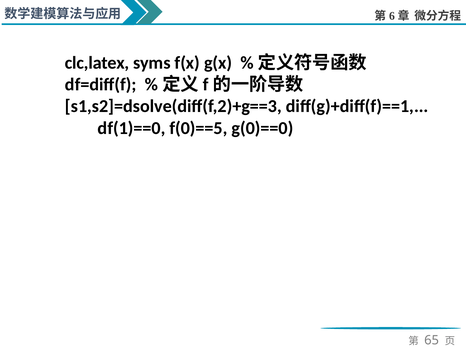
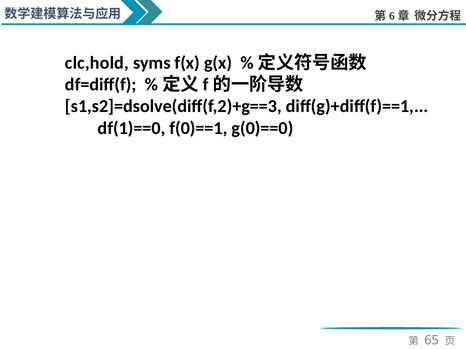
clc,latex: clc,latex -> clc,hold (97, 63)
f(0)==5: f(0)==5 -> f(0)==1 (198, 128)
